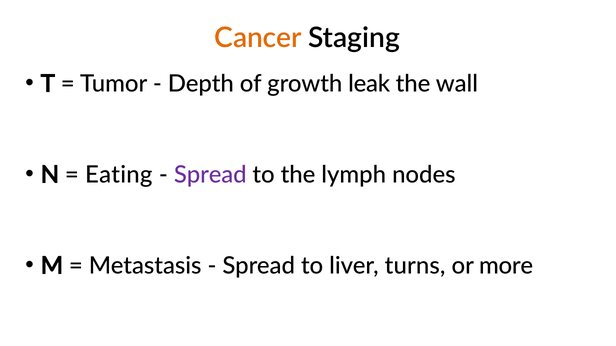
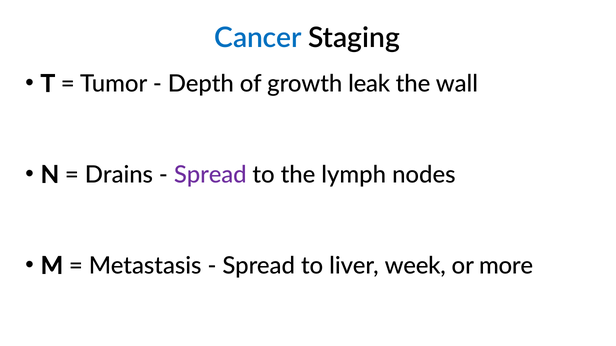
Cancer colour: orange -> blue (258, 38)
Eating: Eating -> Drains (119, 175)
turns: turns -> week (415, 266)
